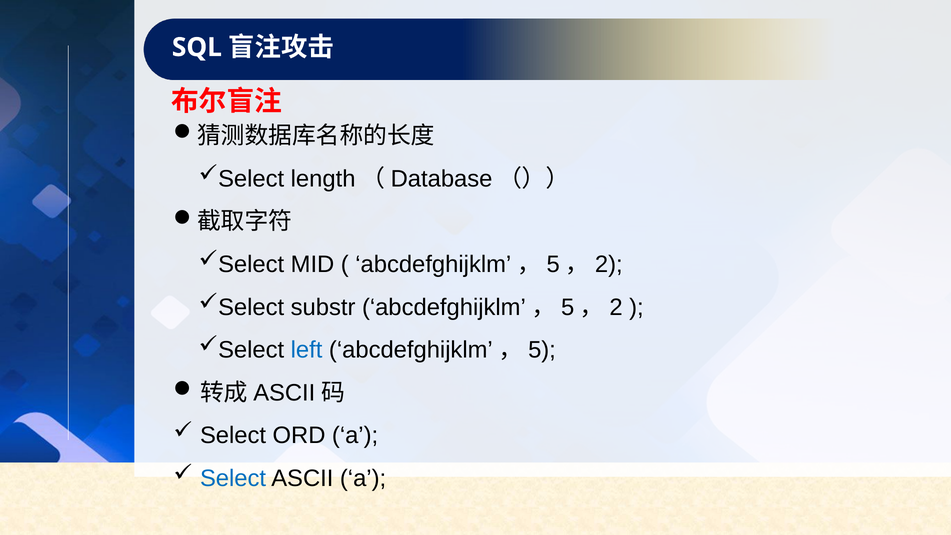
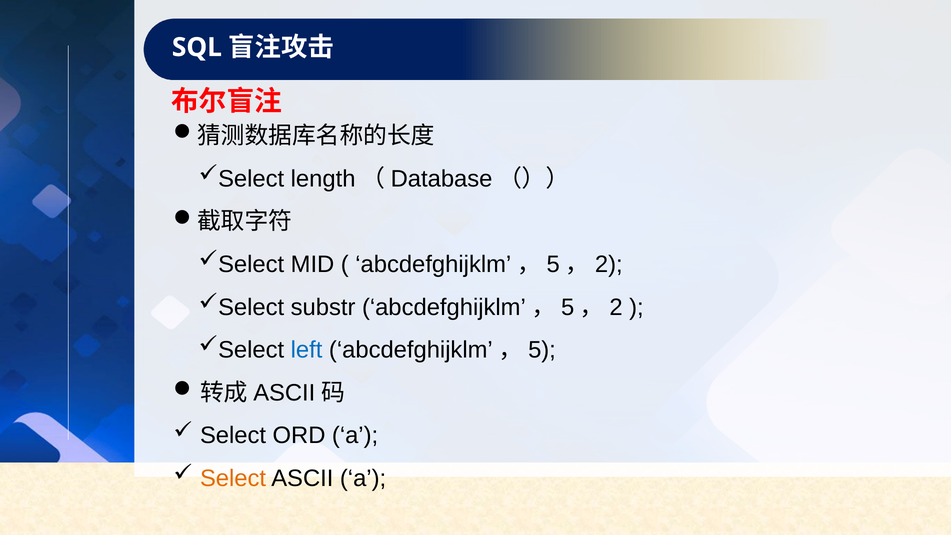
Select colour: blue -> orange (233, 478)
